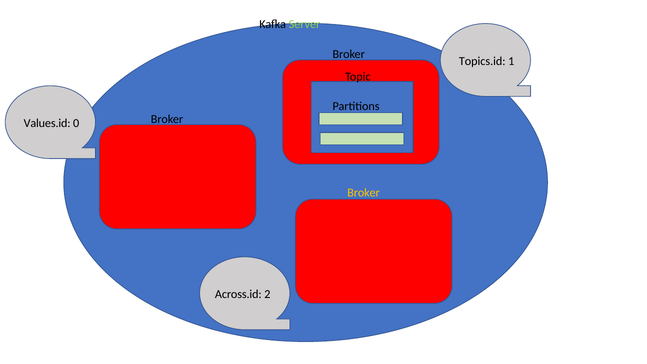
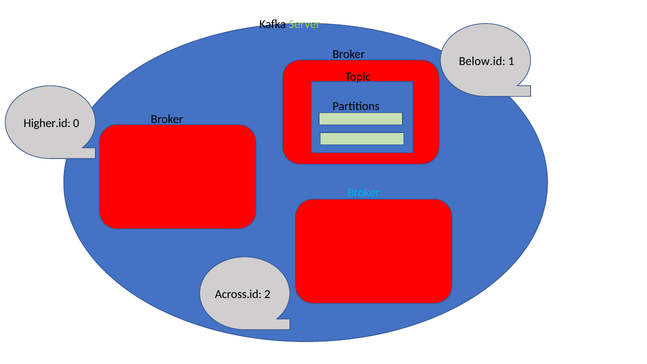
Topics.id: Topics.id -> Below.id (482, 61)
Values.id: Values.id -> Higher.id (47, 123)
Broker colour: yellow -> light blue (364, 193)
